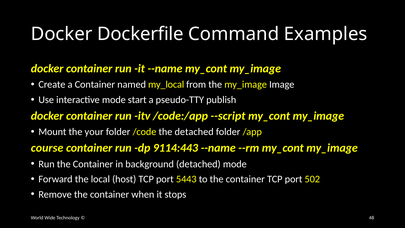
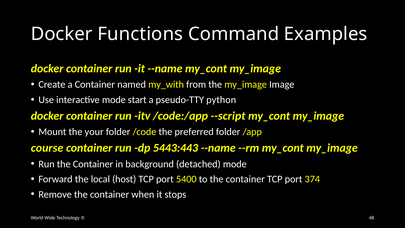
Dockerfile: Dockerfile -> Functions (140, 34)
my_local: my_local -> my_with (166, 85)
publish: publish -> python (221, 100)
the detached: detached -> preferred (194, 132)
9114:443: 9114:443 -> 5443:443 (176, 148)
5443: 5443 -> 5400 (186, 179)
502: 502 -> 374 (312, 179)
